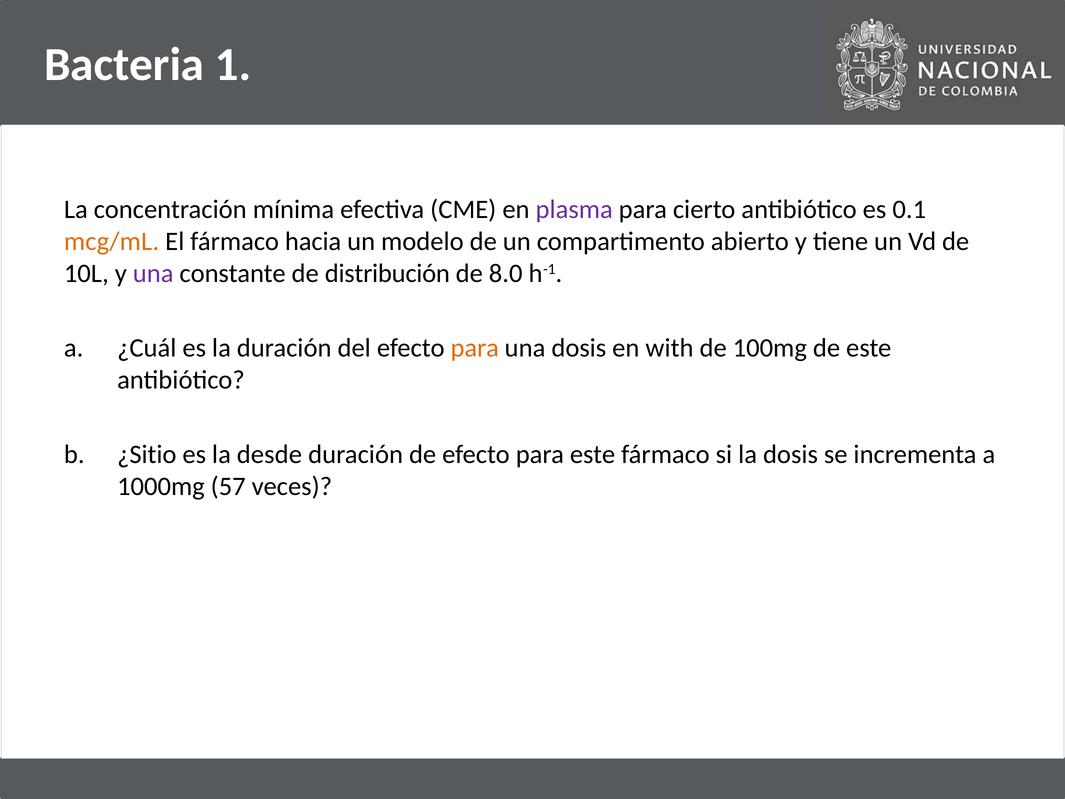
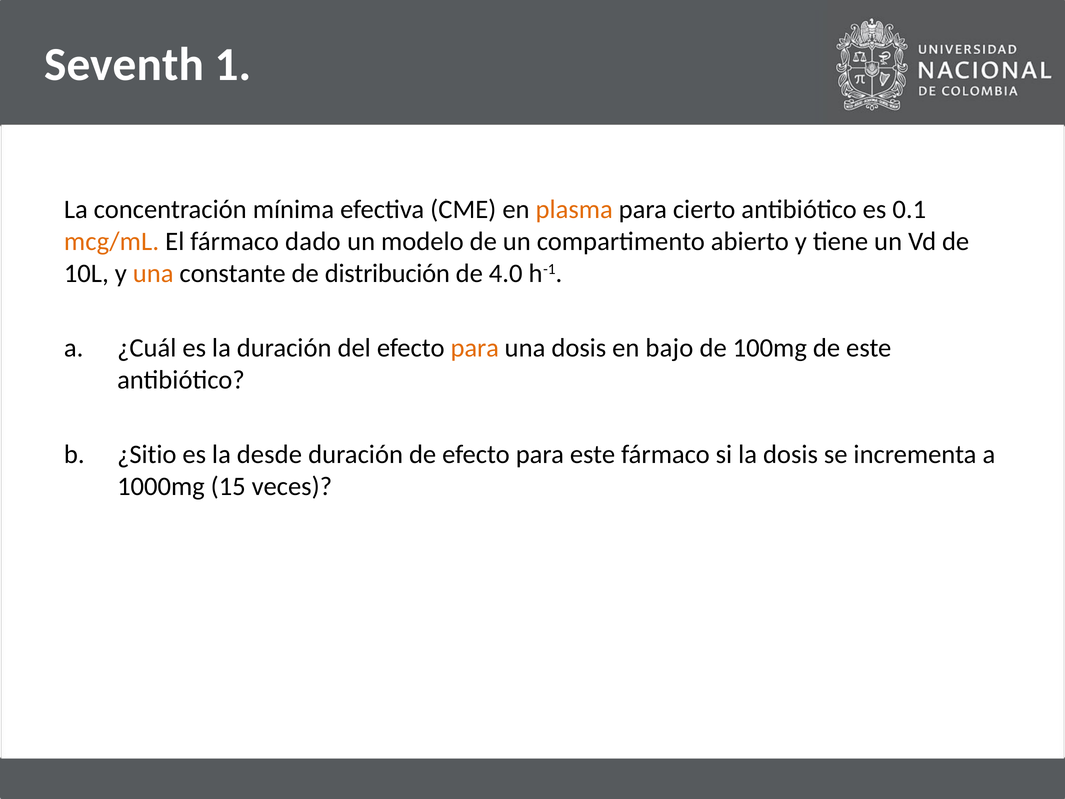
Bacteria: Bacteria -> Seventh (124, 65)
plasma colour: purple -> orange (574, 210)
hacia: hacia -> dado (313, 241)
una colour: purple -> orange (153, 273)
8.0: 8.0 -> 4.0 (506, 273)
with: with -> bajo (669, 348)
57: 57 -> 15 (228, 486)
